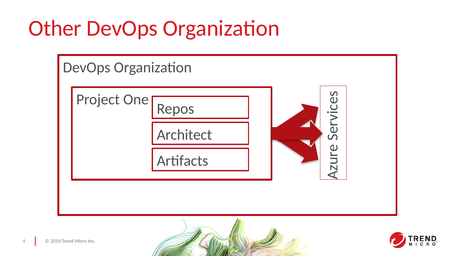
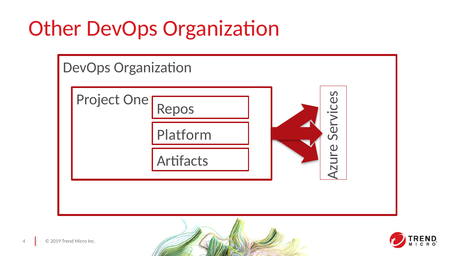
Architect: Architect -> Platform (184, 135)
